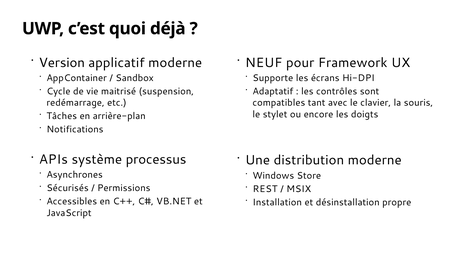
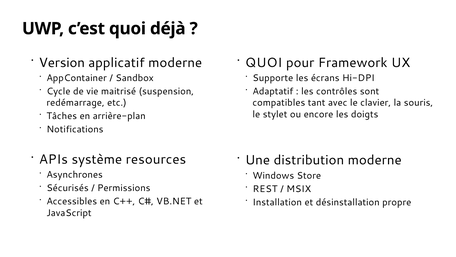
NEUF: NEUF -> QUOI (264, 63)
processus: processus -> resources (156, 159)
